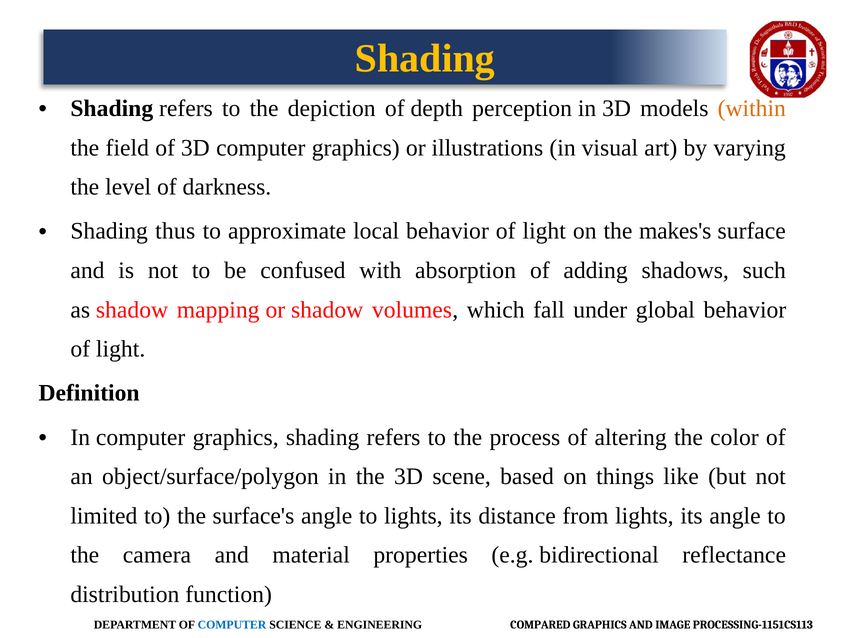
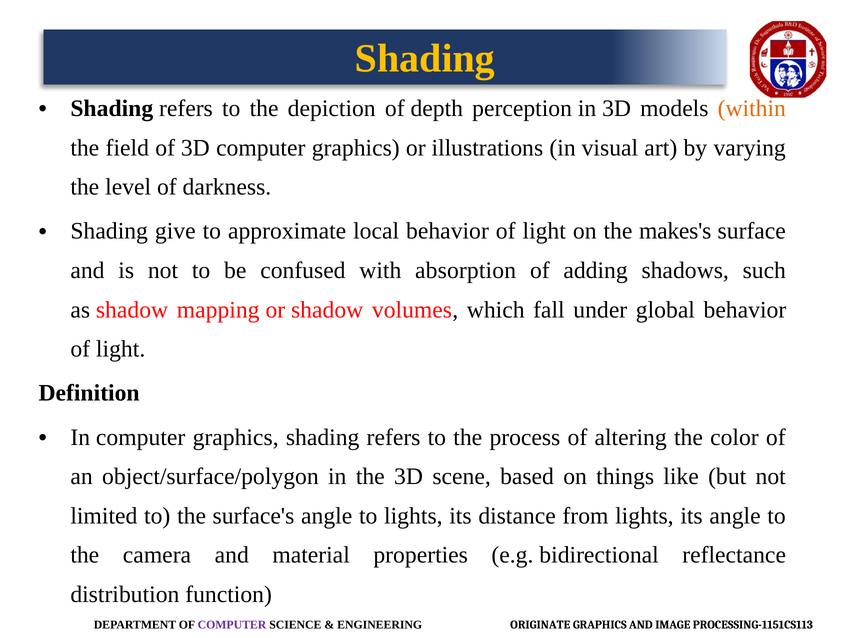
thus: thus -> give (175, 231)
COMPUTER colour: blue -> purple (232, 624)
COMPARED: COMPARED -> ORIGINATE (540, 624)
